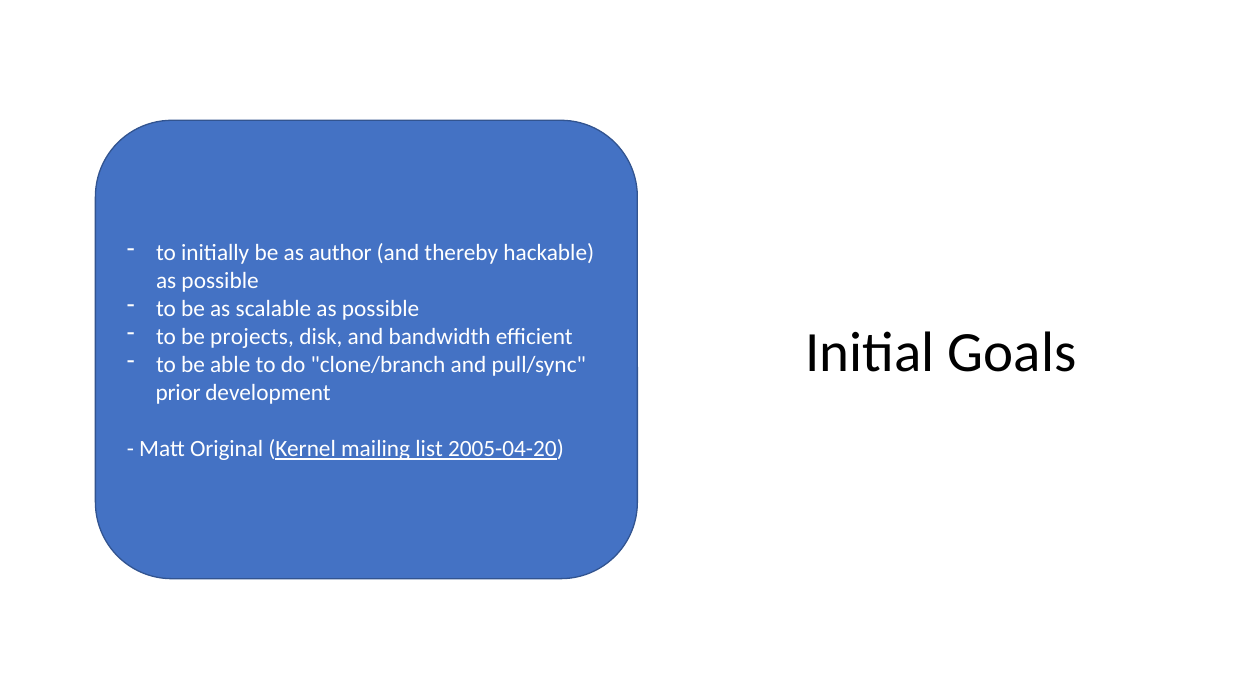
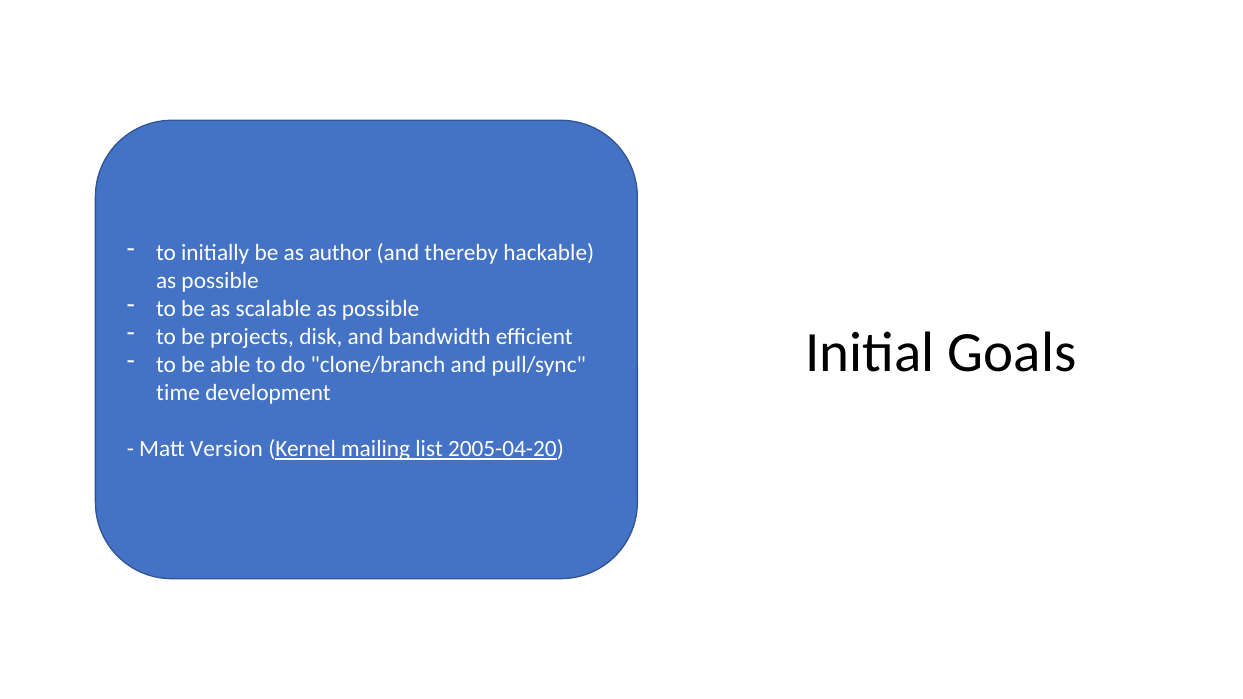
prior: prior -> time (178, 393)
Original: Original -> Version (227, 449)
